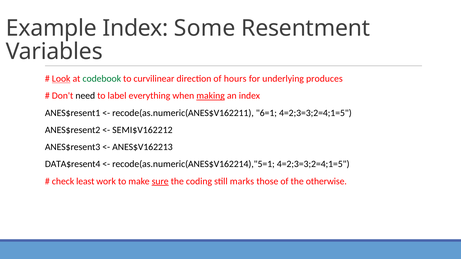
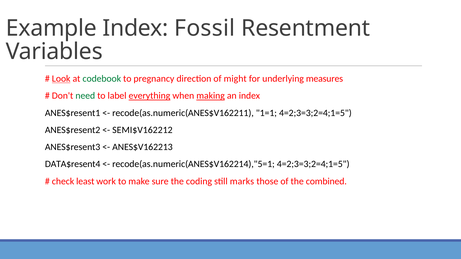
Some: Some -> Fossil (205, 28)
curvilinear: curvilinear -> pregnancy (154, 79)
hours: hours -> might (235, 79)
produces: produces -> measures (324, 79)
need colour: black -> green (85, 96)
everything underline: none -> present (149, 96)
6=1: 6=1 -> 1=1 (266, 113)
sure underline: present -> none (160, 181)
otherwise: otherwise -> combined (326, 181)
